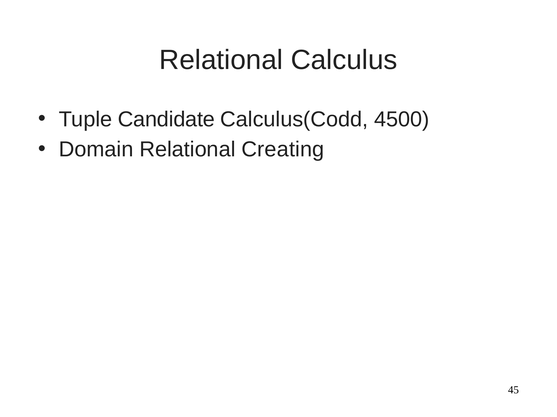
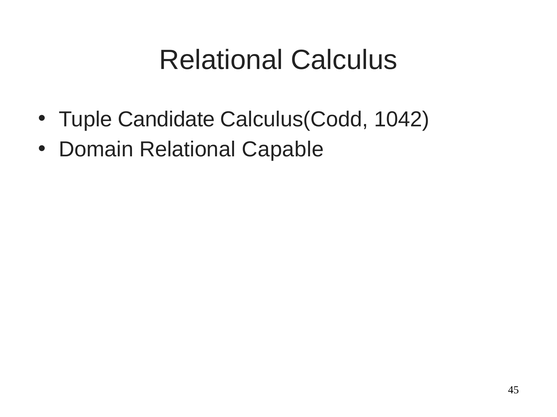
4500: 4500 -> 1042 (402, 119)
Creating: Creating -> Capable (283, 150)
